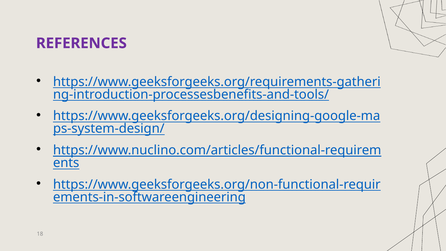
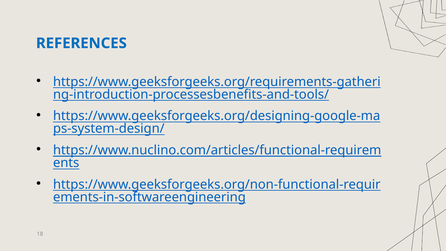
REFERENCES colour: purple -> blue (81, 43)
